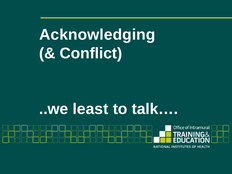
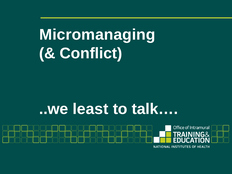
Acknowledging: Acknowledging -> Micromanaging (97, 35)
